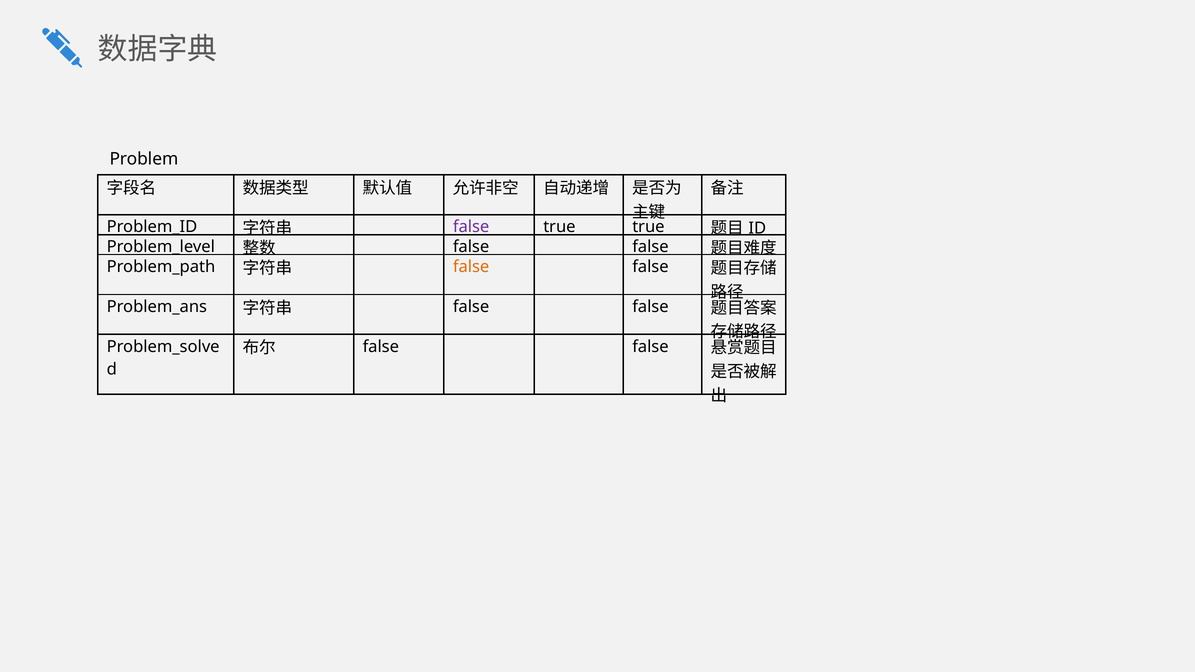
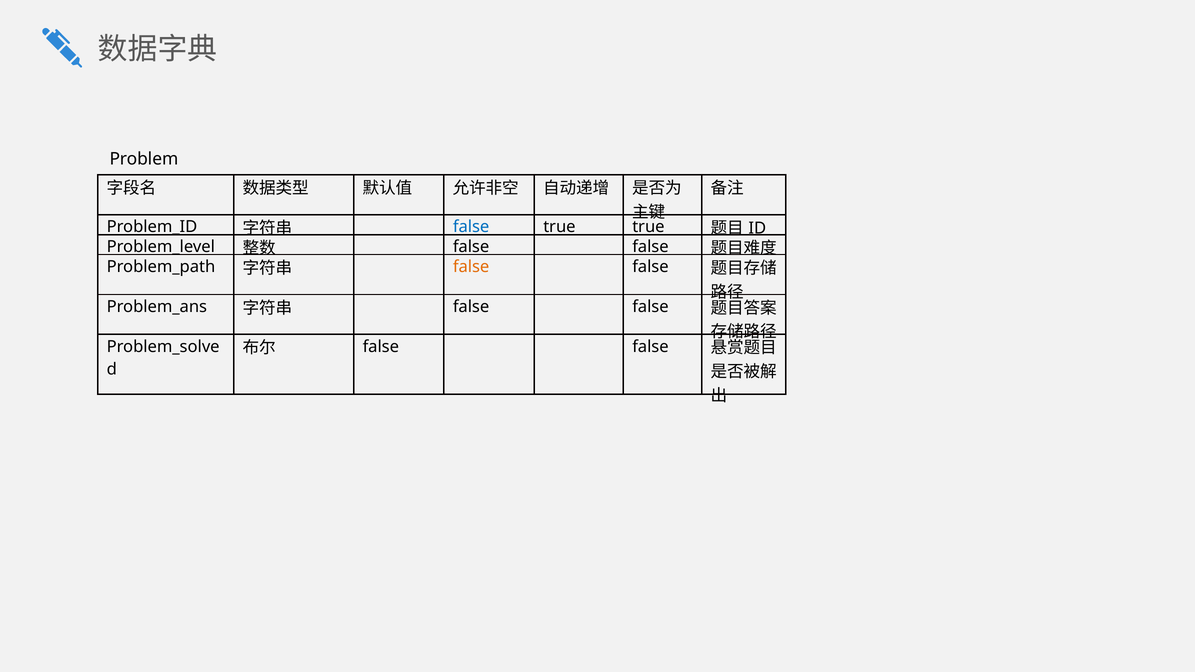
false colour: purple -> blue (471, 227)
